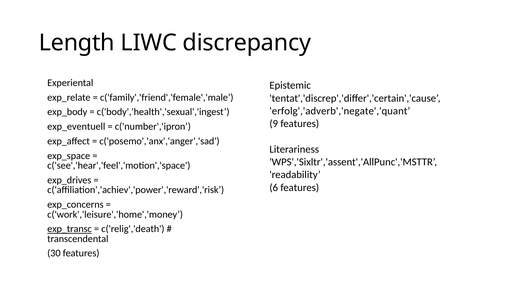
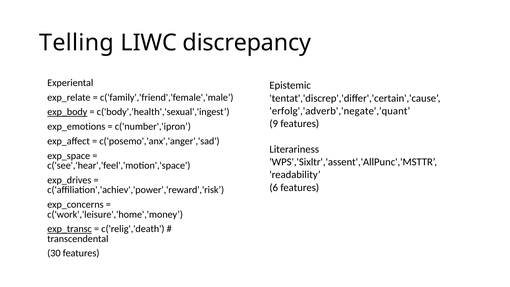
Length: Length -> Telling (77, 43)
exp_body underline: none -> present (67, 112)
exp_eventuell: exp_eventuell -> exp_emotions (76, 127)
